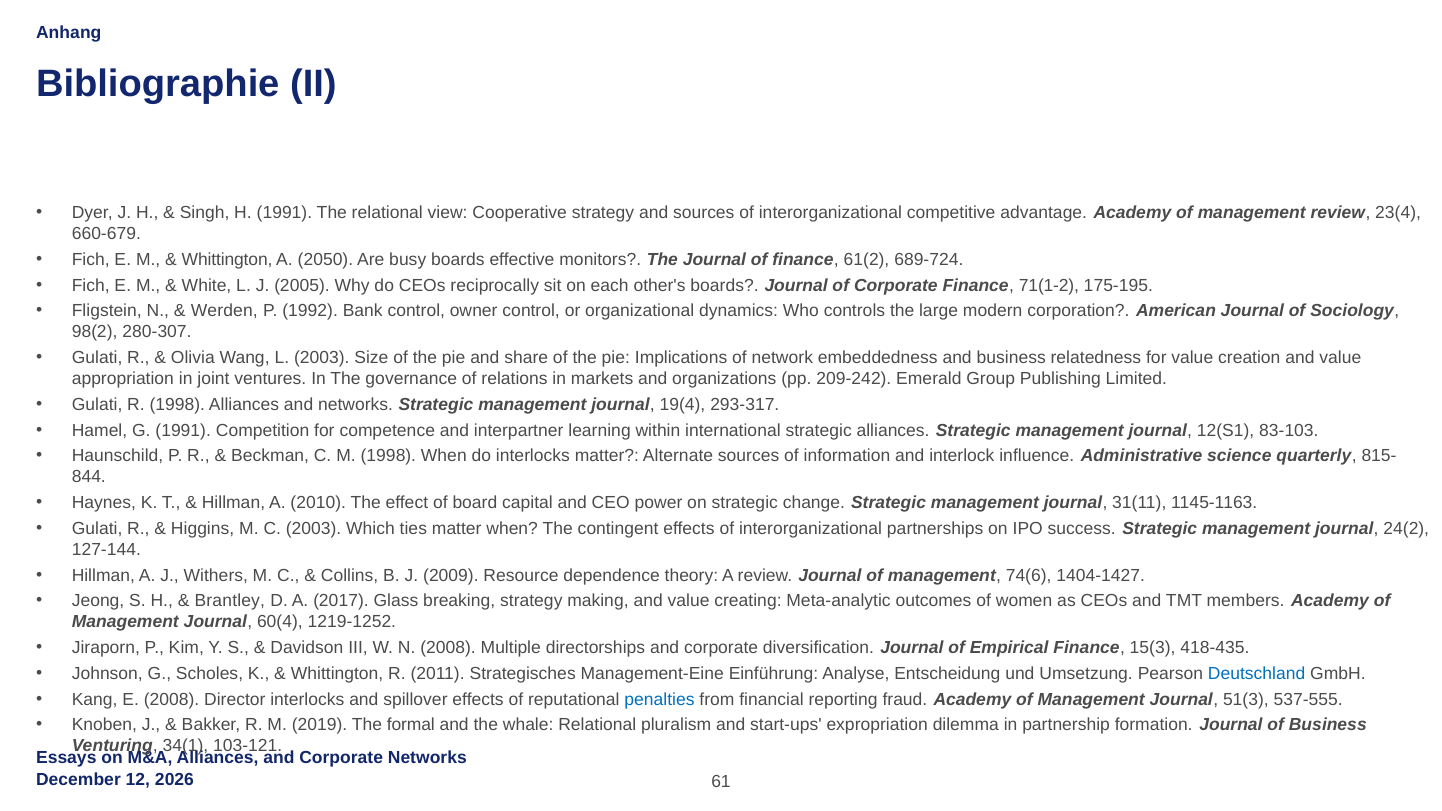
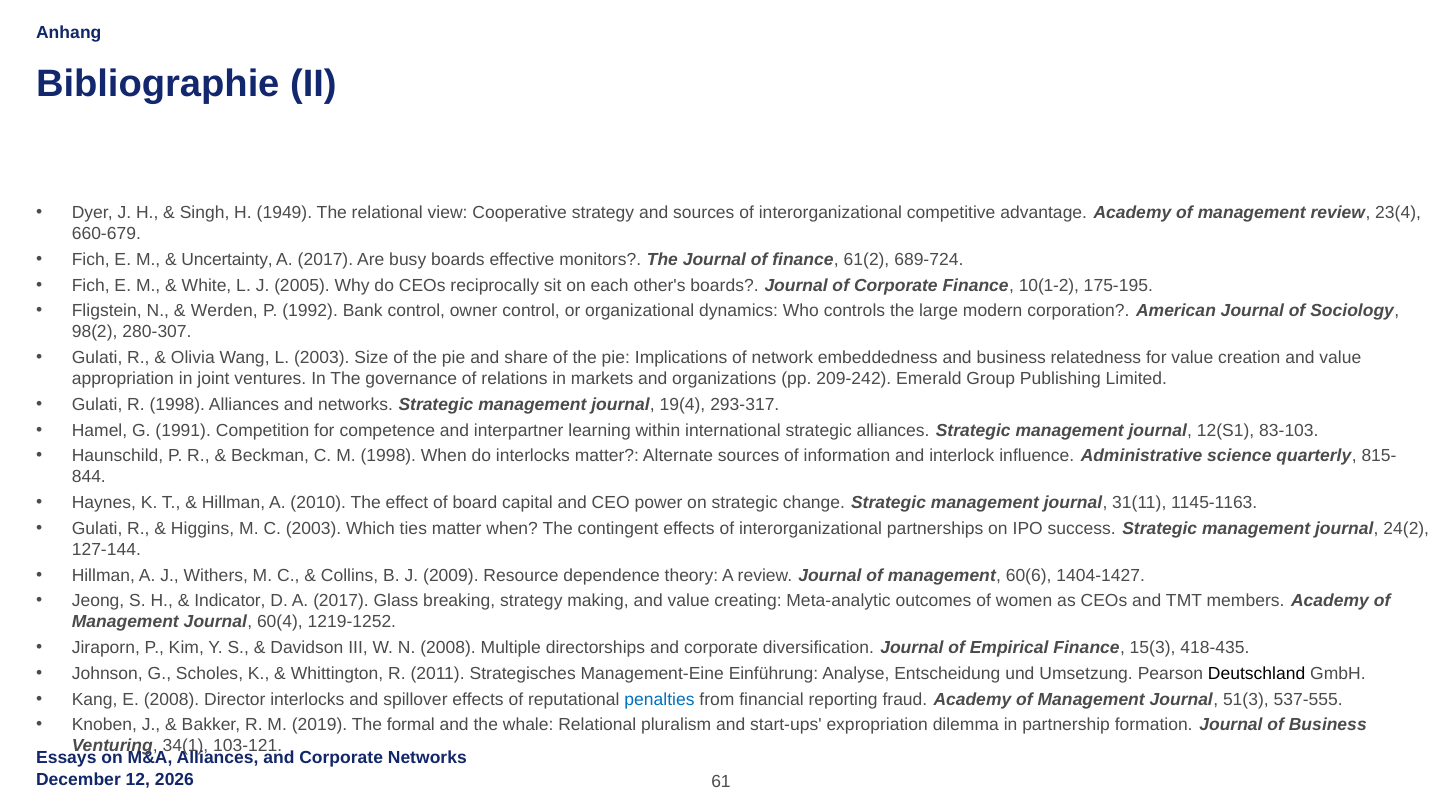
H 1991: 1991 -> 1949 (284, 213)
Whittington: Whittington -> Uncertainty (227, 260)
2050: 2050 -> 2017 (325, 260)
71(1-2: 71(1-2 -> 10(1-2 (1049, 286)
74(6: 74(6 -> 60(6 (1029, 576)
Brantley: Brantley -> Indicator (230, 602)
Deutschland colour: blue -> black (1257, 674)
